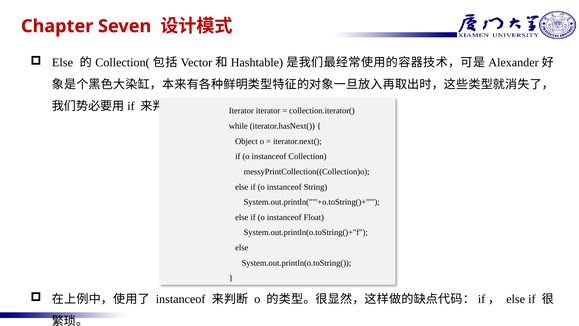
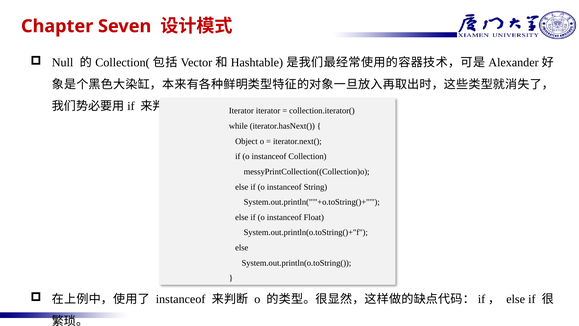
Else: Else -> Null (63, 63)
